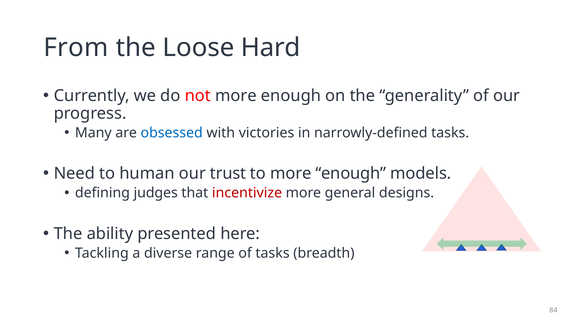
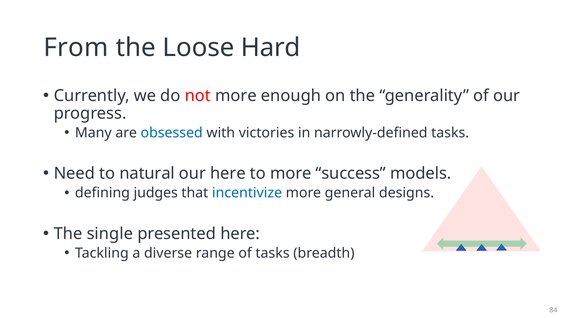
human: human -> natural (147, 174)
our trust: trust -> here (228, 174)
to more enough: enough -> success (351, 174)
incentivize colour: red -> blue (247, 193)
ability: ability -> single (110, 234)
